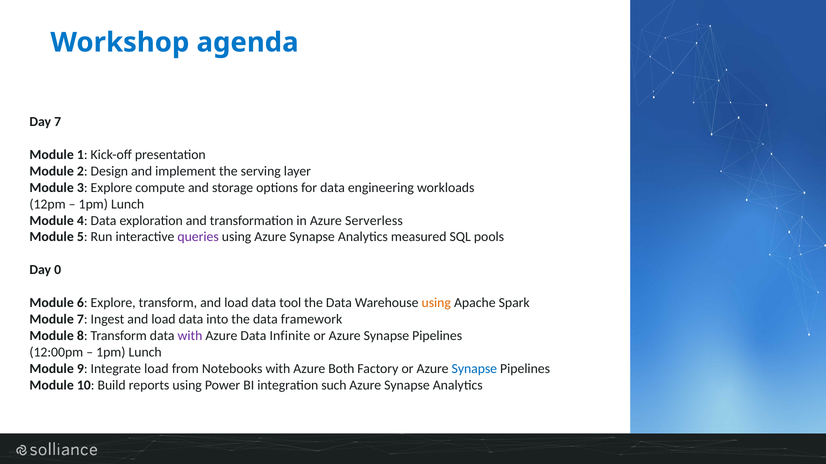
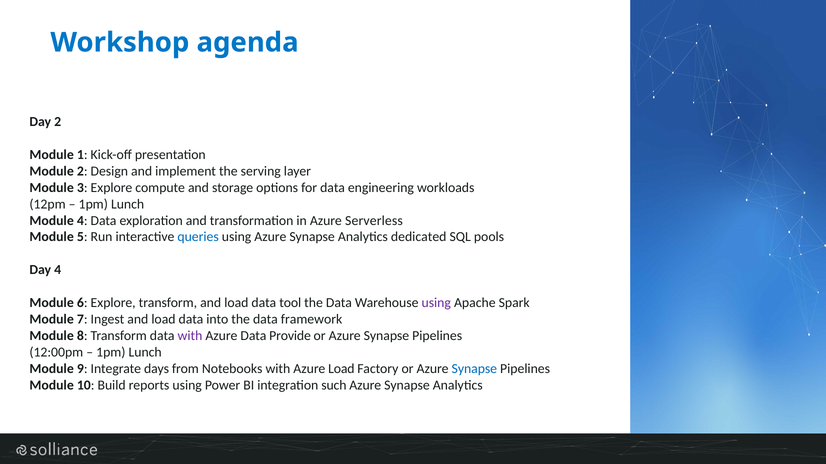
Day 7: 7 -> 2 (58, 122)
queries colour: purple -> blue (198, 237)
measured: measured -> dedicated (419, 237)
Day 0: 0 -> 4 (58, 270)
using colour: orange -> purple (436, 303)
Infinite: Infinite -> Provide (290, 336)
Integrate load: load -> days (157, 369)
Azure Both: Both -> Load (341, 369)
